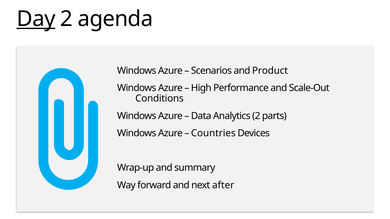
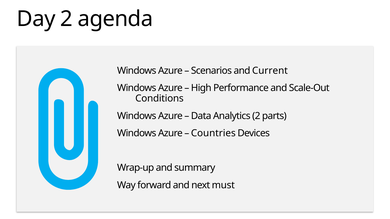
Day underline: present -> none (36, 19)
Product: Product -> Current (270, 71)
after: after -> must (223, 185)
